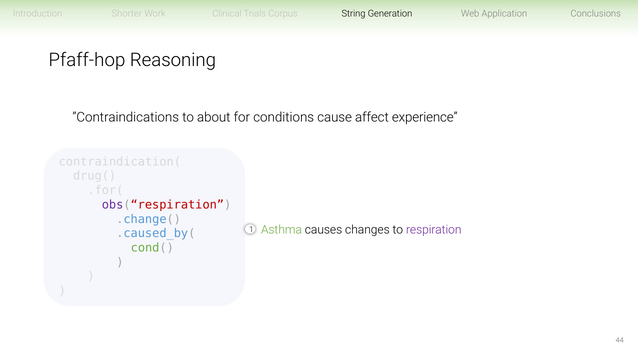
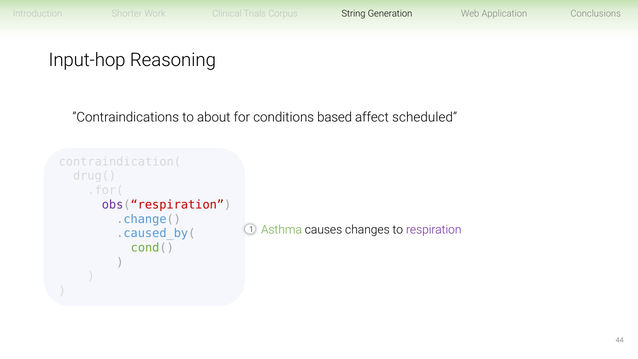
Pfaff-hop: Pfaff-hop -> Input-hop (87, 60)
cause: cause -> based (335, 117)
experience: experience -> scheduled (425, 117)
